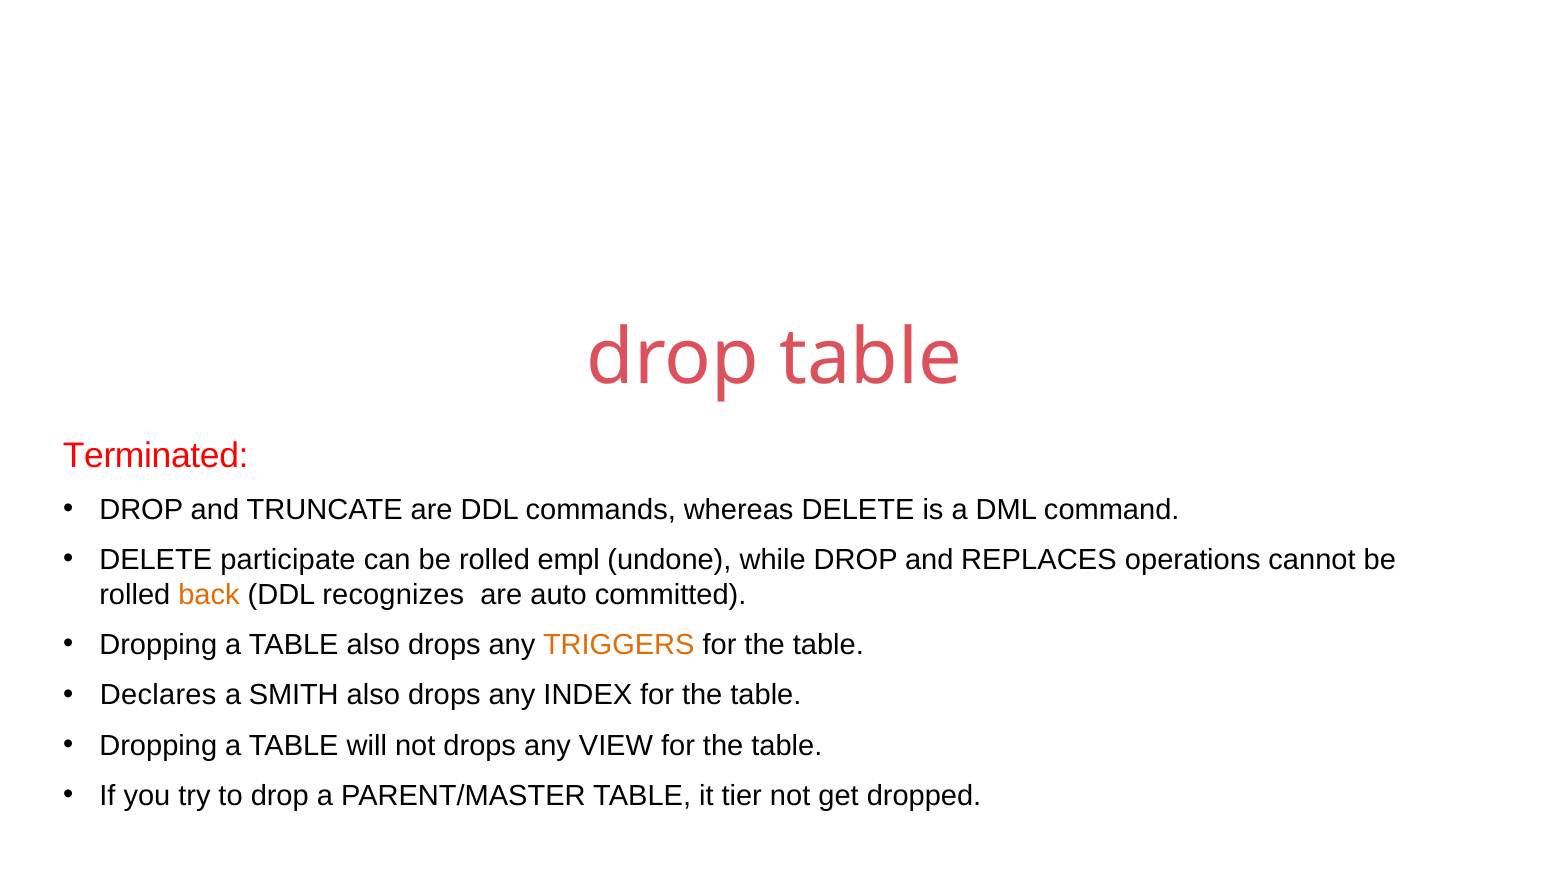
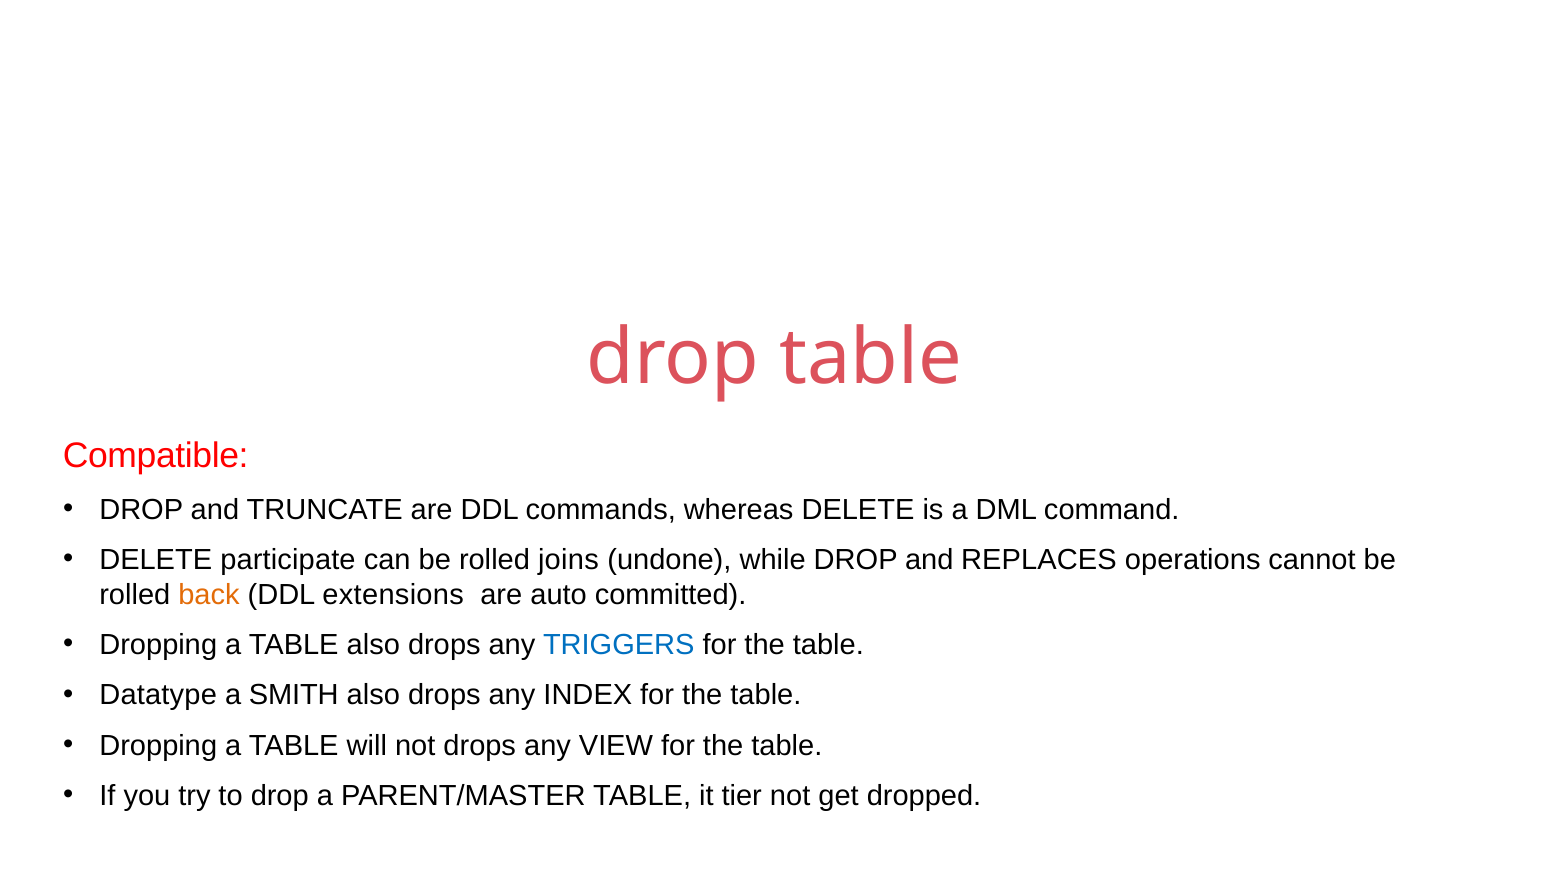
Terminated: Terminated -> Compatible (156, 456)
empl: empl -> joins (568, 560)
recognizes: recognizes -> extensions (393, 595)
TRIGGERS colour: orange -> blue (619, 645)
Declares: Declares -> Datatype (158, 696)
